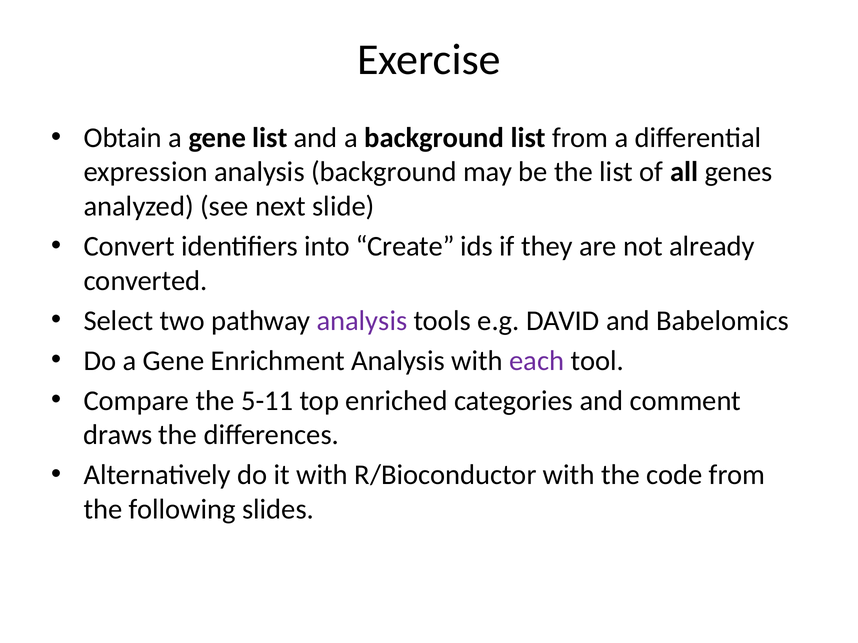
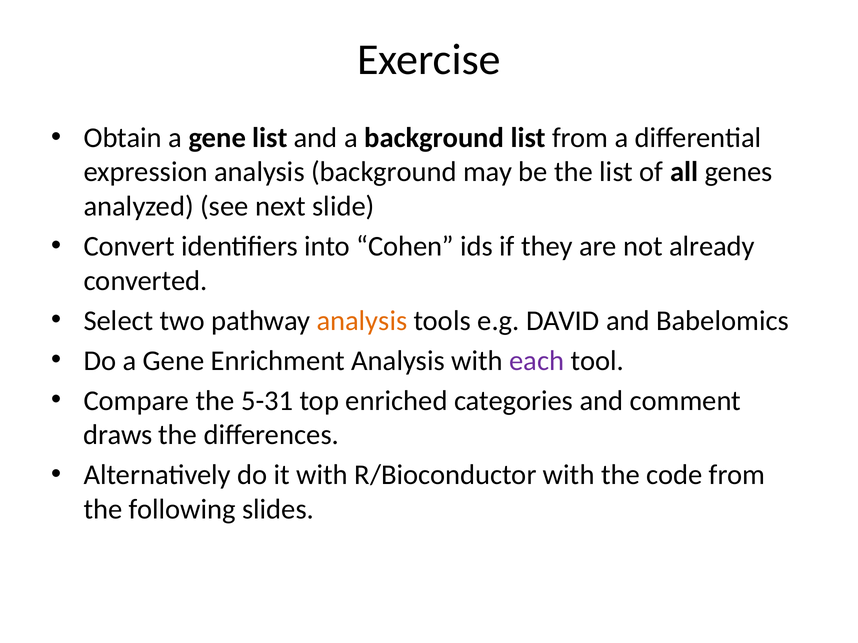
Create: Create -> Cohen (405, 247)
analysis colour: purple -> orange (362, 321)
5-11: 5-11 -> 5-31 (267, 401)
